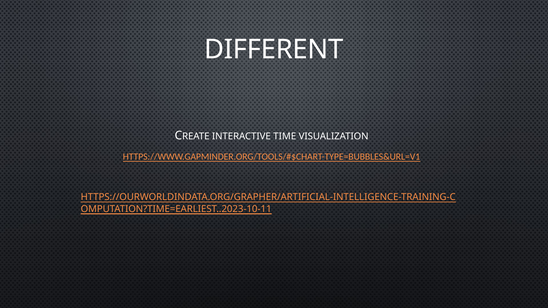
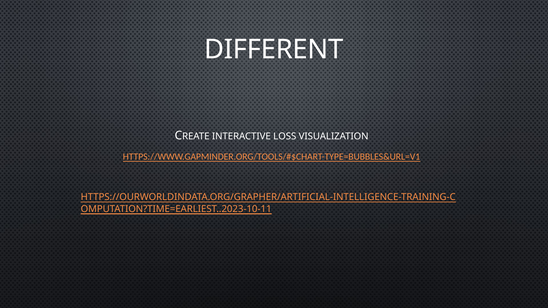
TIME: TIME -> LOSS (285, 137)
